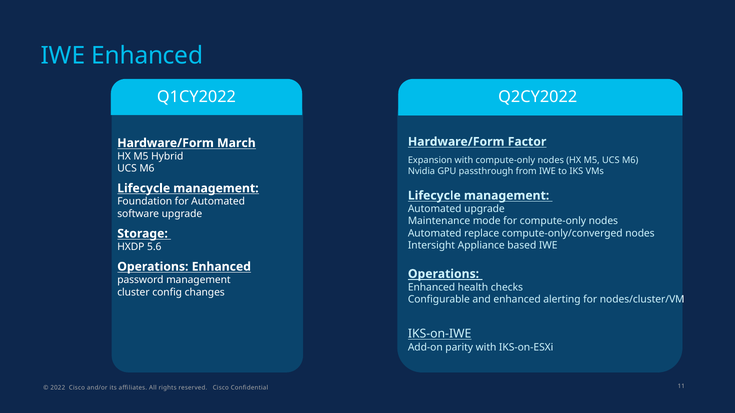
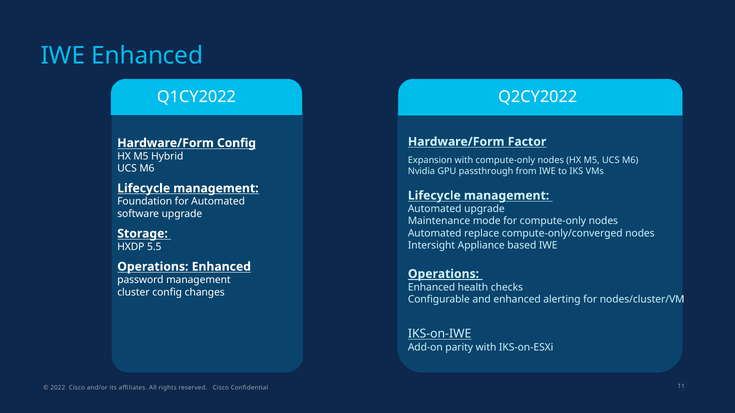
Hardware/Form March: March -> Config (236, 143)
5.6: 5.6 -> 5.5 (154, 247)
